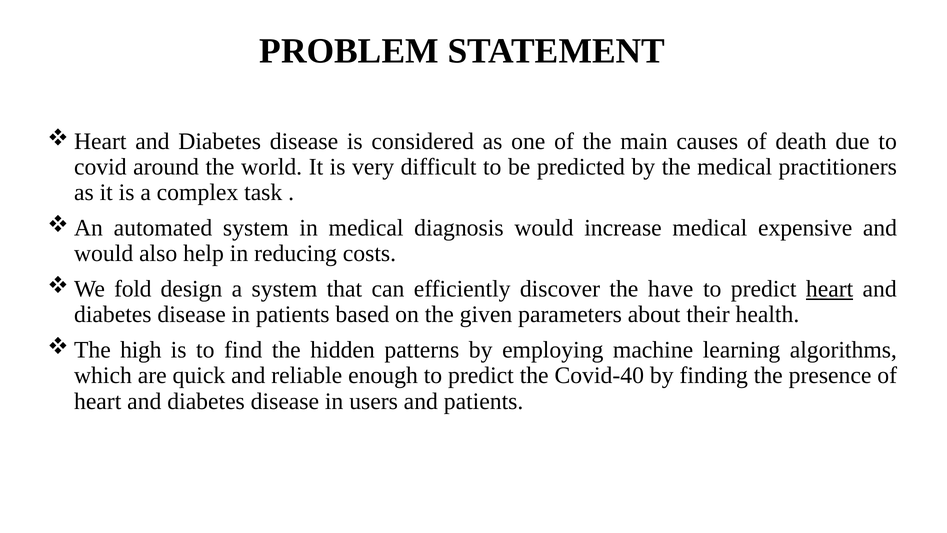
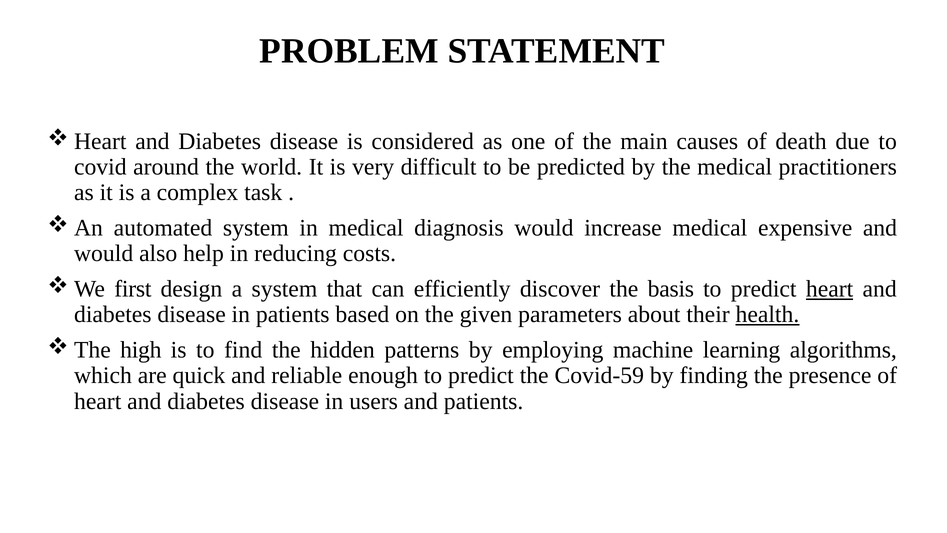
fold: fold -> first (133, 289)
have: have -> basis (671, 289)
health underline: none -> present (767, 314)
Covid-40: Covid-40 -> Covid-59 (599, 375)
